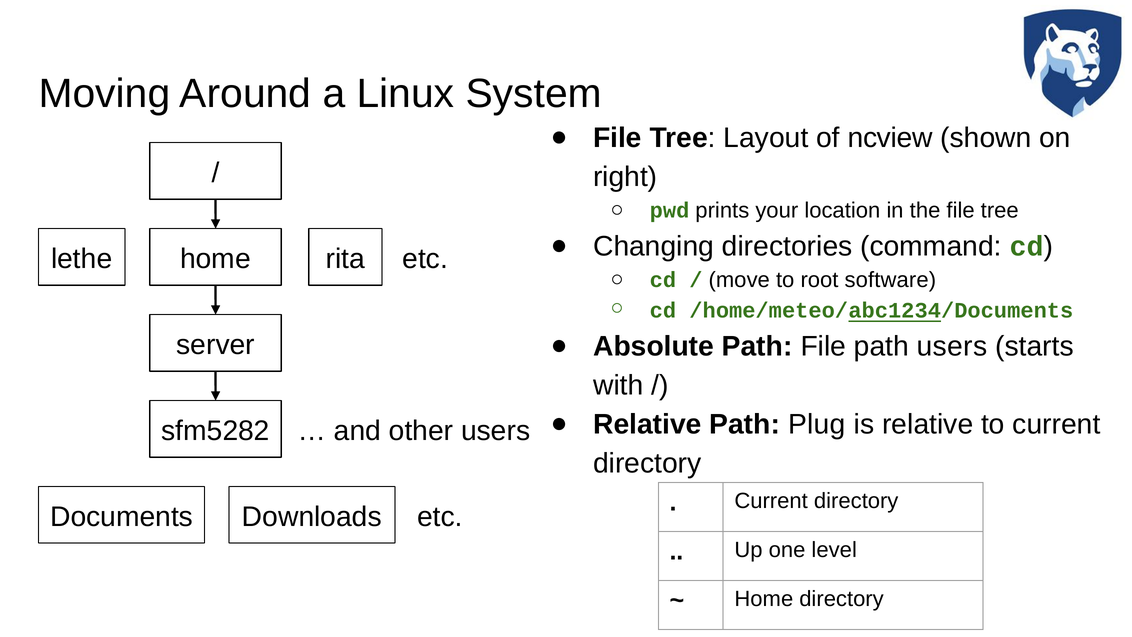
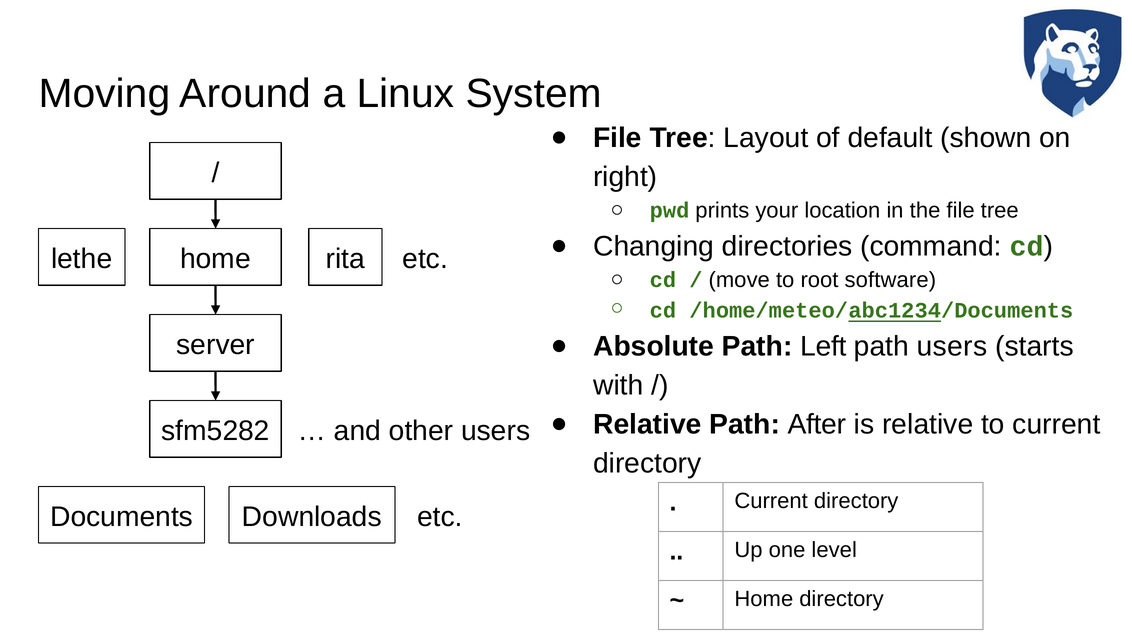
ncview: ncview -> default (890, 138)
Path File: File -> Left (823, 346)
Plug: Plug -> After (817, 424)
